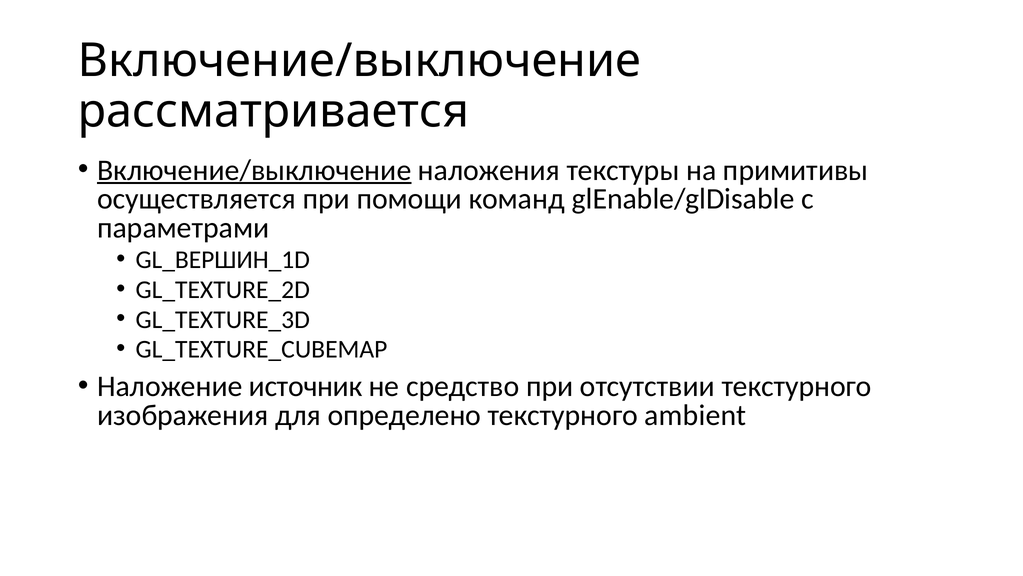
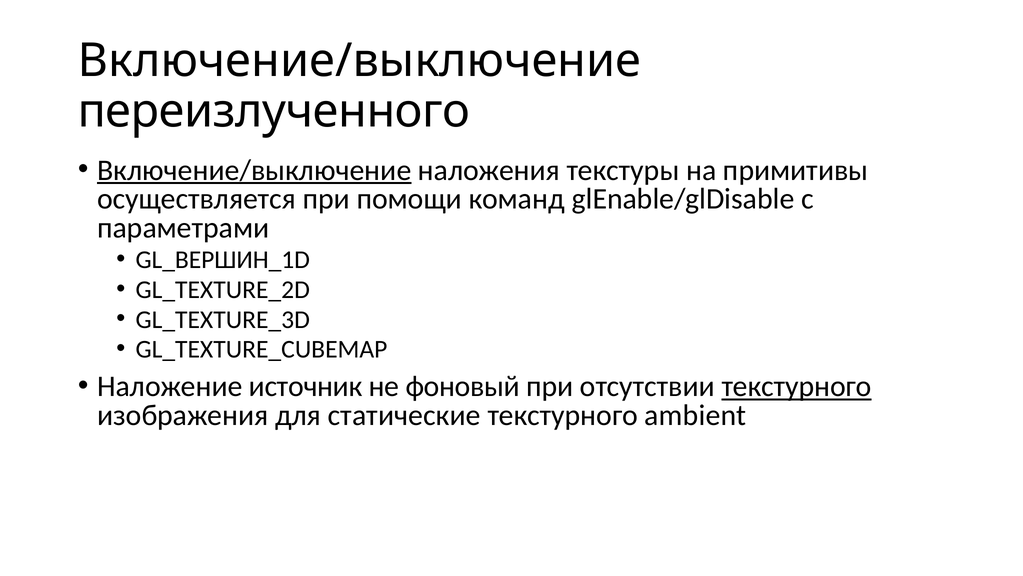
рассматривается: рассматривается -> переизлученного (274, 111)
средство: средство -> фоновый (463, 386)
текстурного underline: none -> present (797, 386)
определено: определено -> статические (404, 415)
